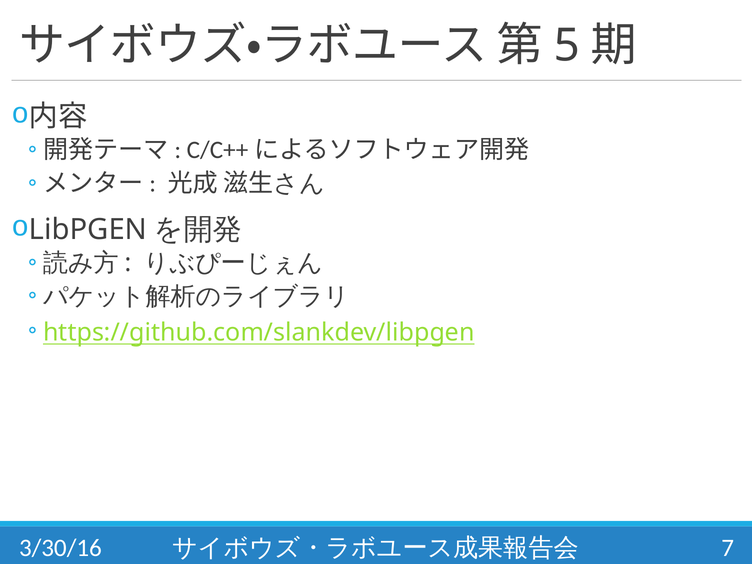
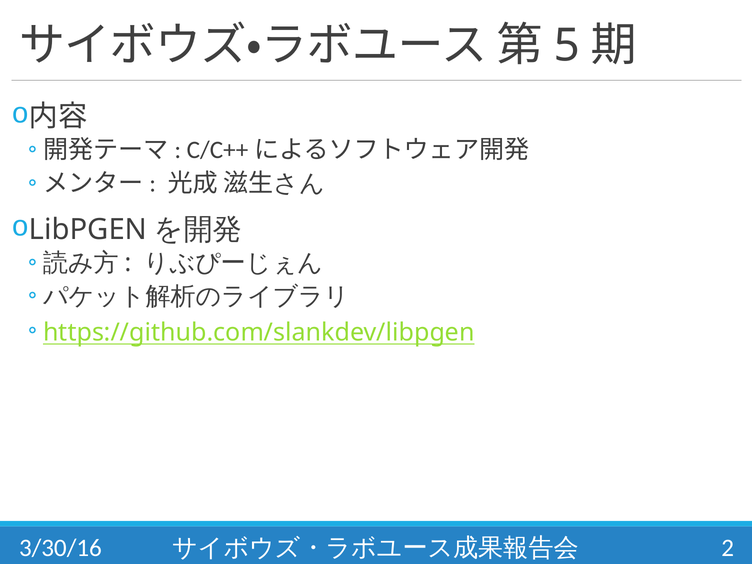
7: 7 -> 2 (728, 548)
